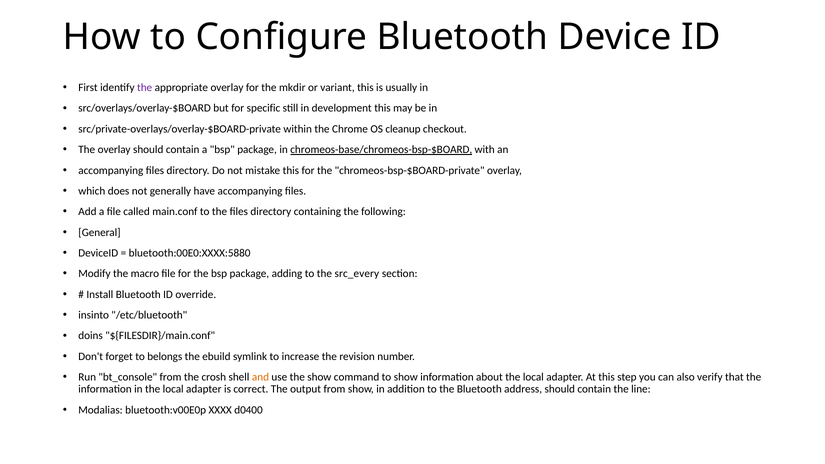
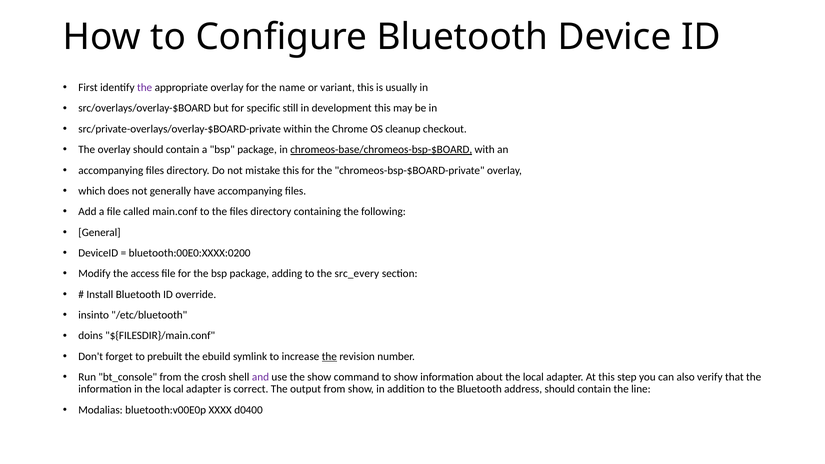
mkdir: mkdir -> name (292, 88)
bluetooth:00E0:XXXX:5880: bluetooth:00E0:XXXX:5880 -> bluetooth:00E0:XXXX:0200 (190, 253)
macro: macro -> access (145, 274)
belongs: belongs -> prebuilt (165, 356)
the underline: none -> present (329, 356)
and colour: orange -> purple (260, 377)
